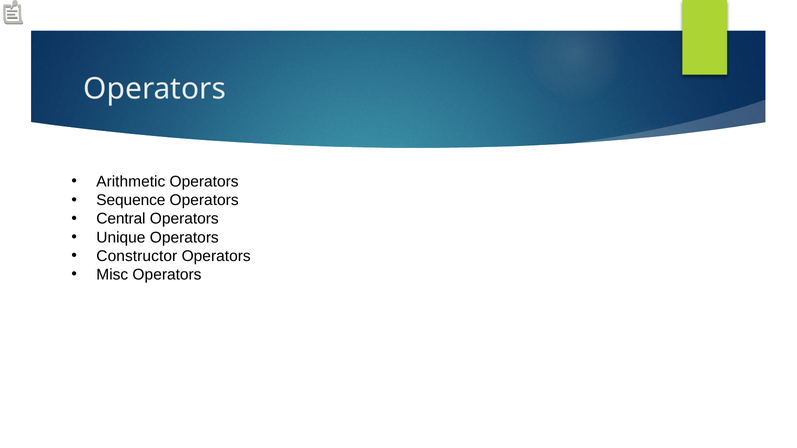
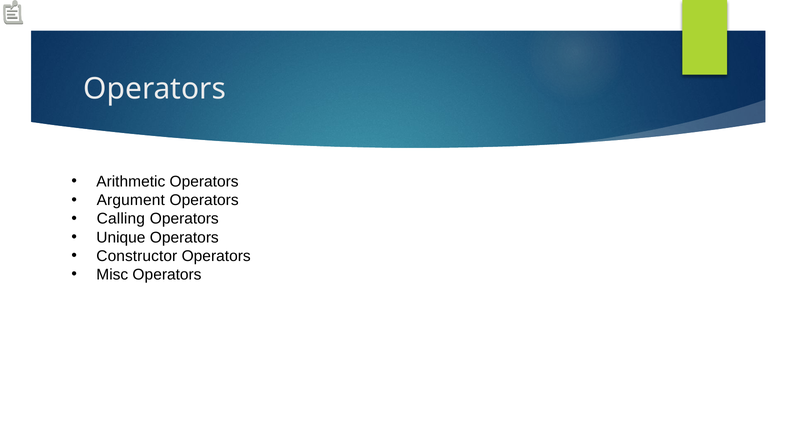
Sequence: Sequence -> Argument (131, 200)
Central: Central -> Calling (121, 219)
